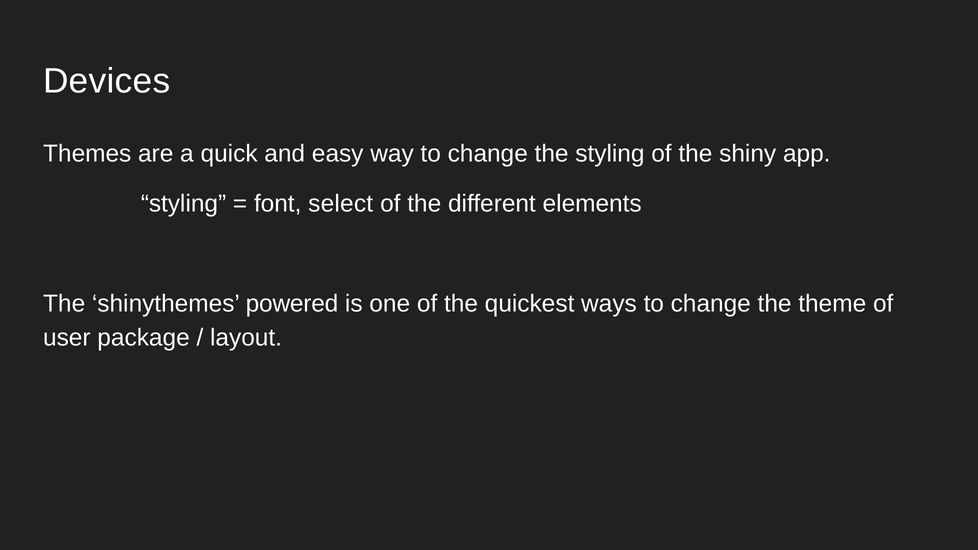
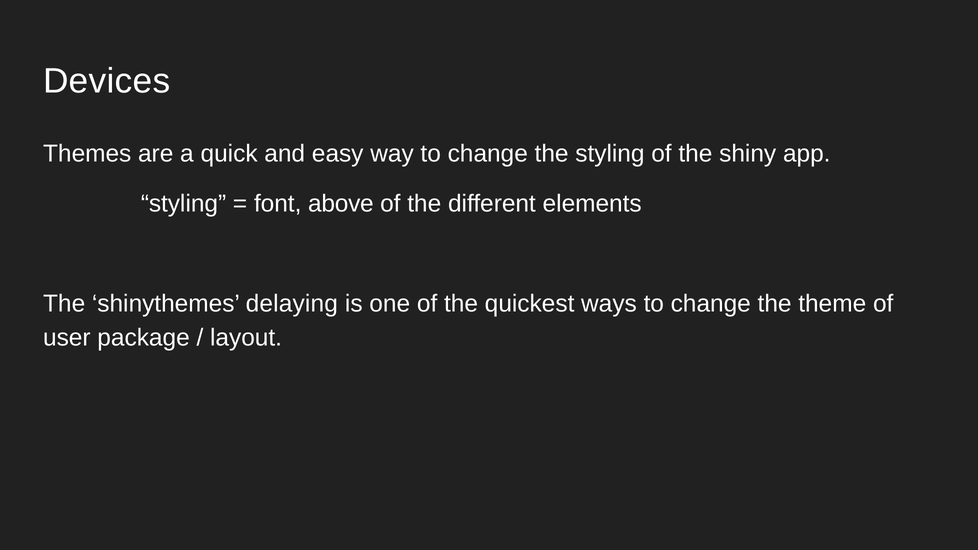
select: select -> above (341, 204)
powered: powered -> delaying (292, 304)
